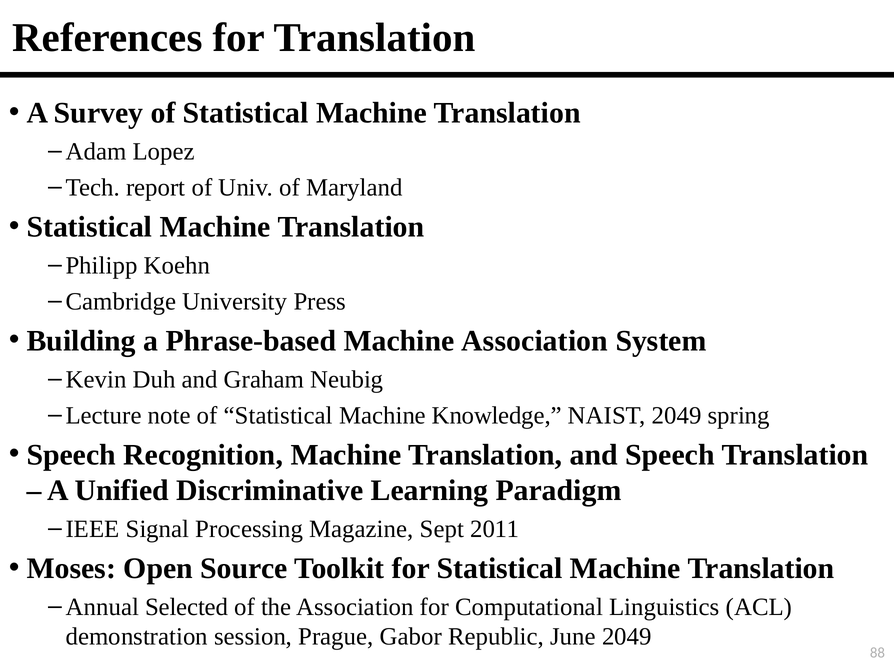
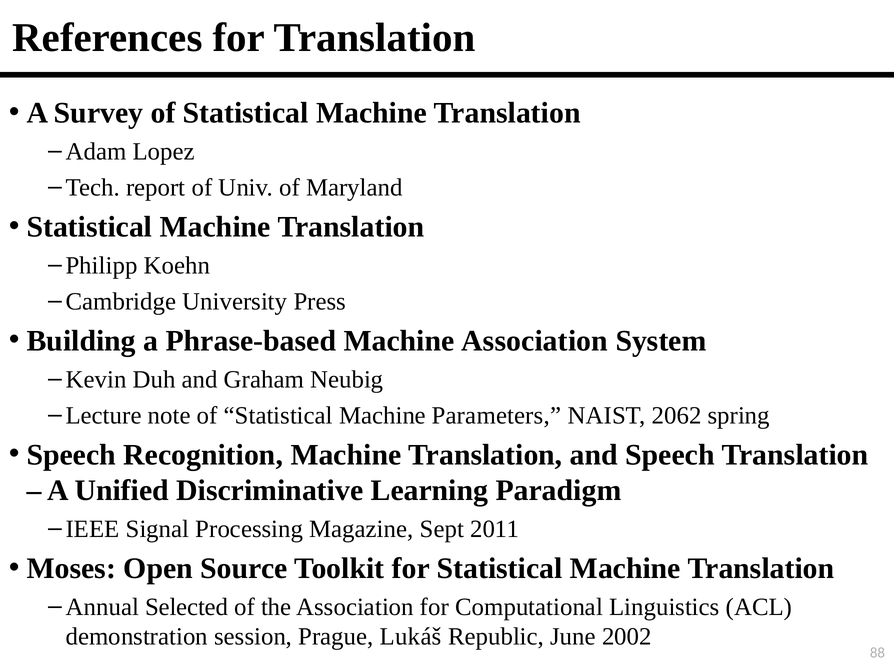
Knowledge: Knowledge -> Parameters (496, 416)
NAIST 2049: 2049 -> 2062 (677, 416)
Gabor: Gabor -> Lukáš (411, 637)
June 2049: 2049 -> 2002 (627, 637)
